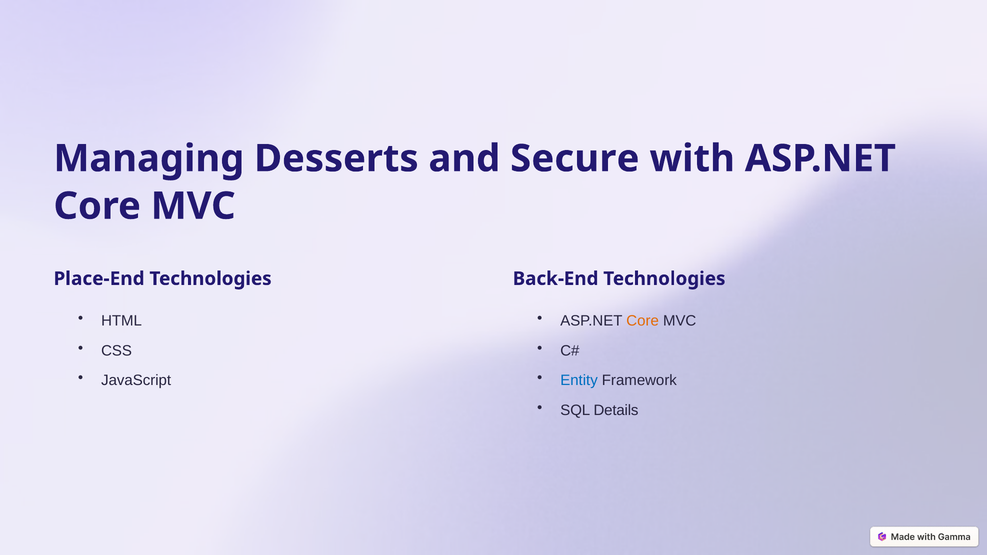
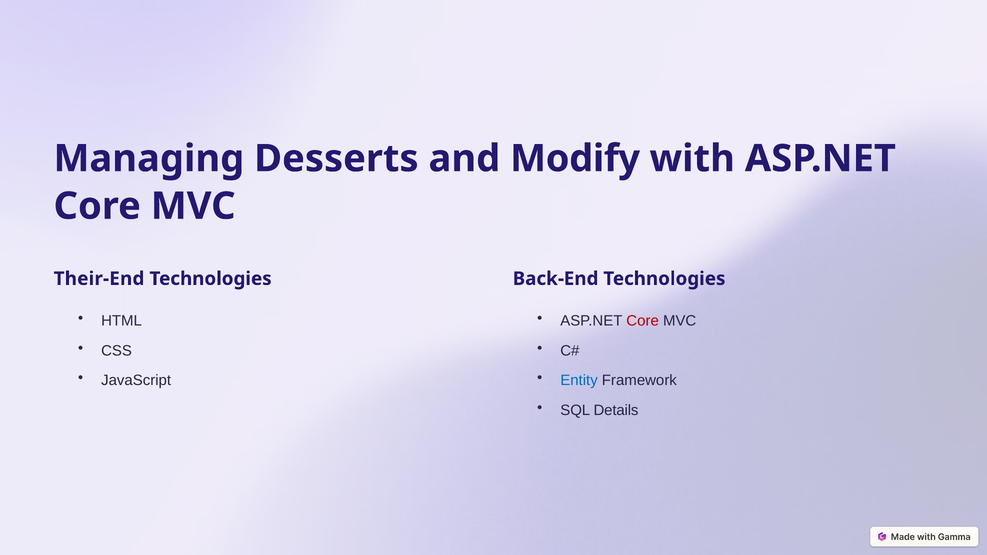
Secure: Secure -> Modify (575, 159)
Place-End: Place-End -> Their-End (99, 279)
Core colour: orange -> red (643, 321)
